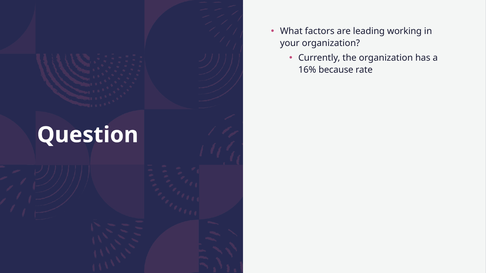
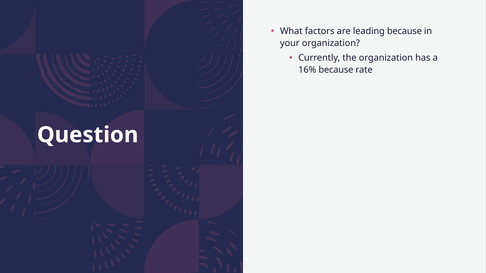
leading working: working -> because (404, 31)
